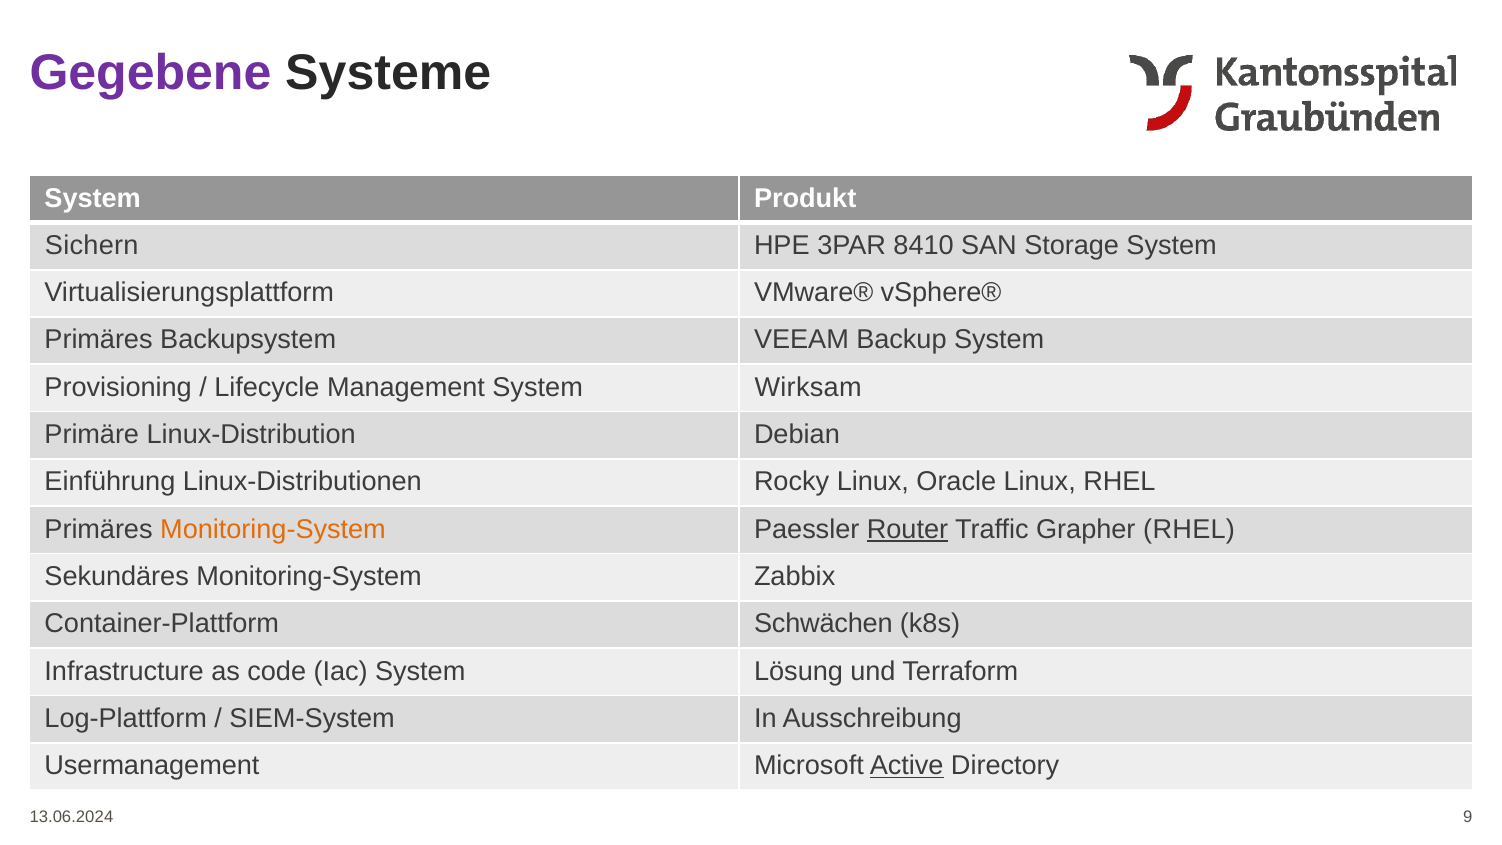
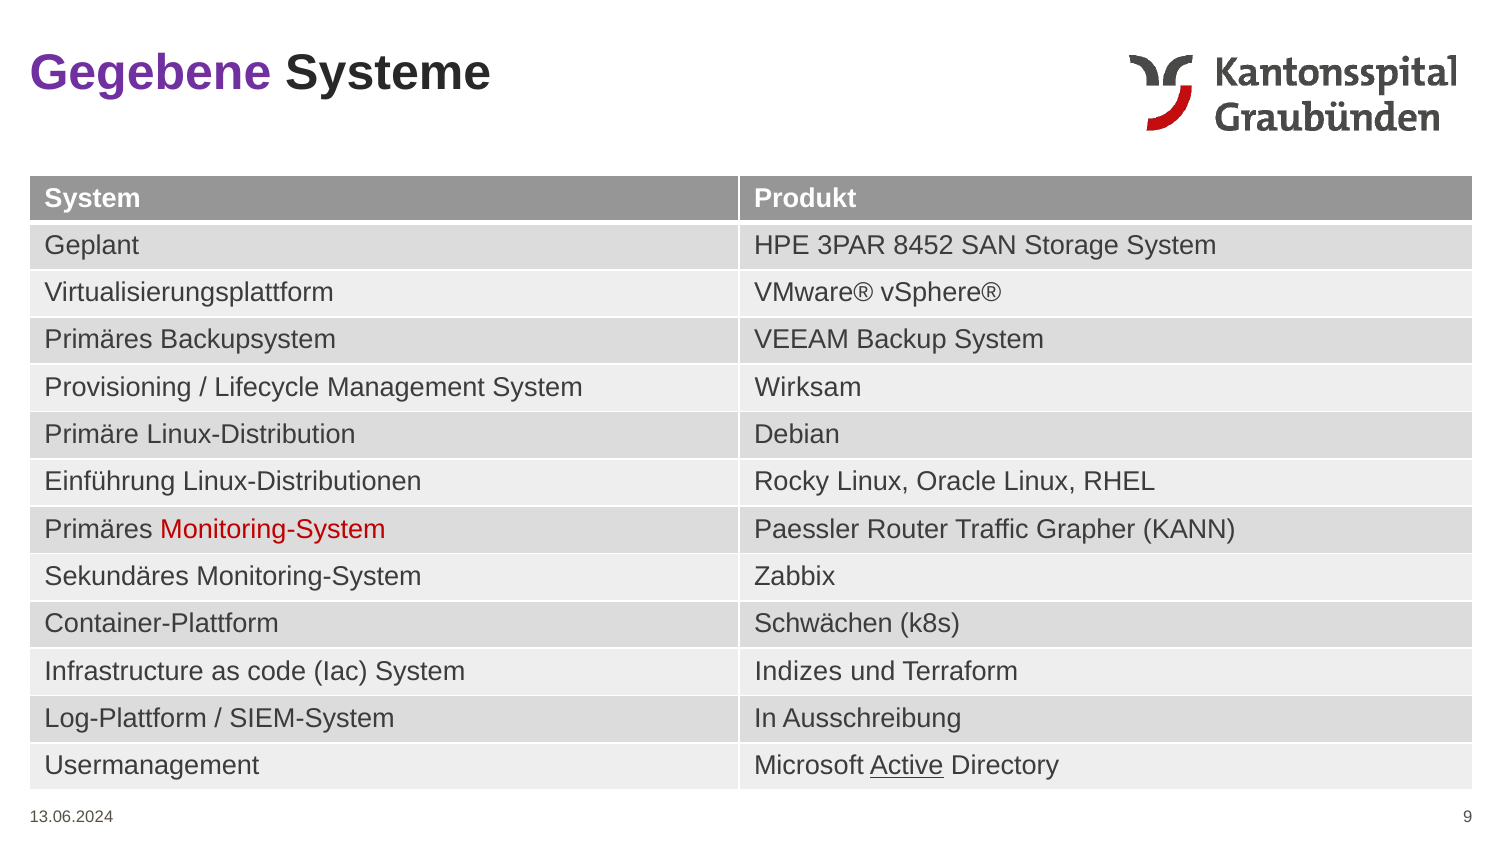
Sichern: Sichern -> Geplant (92, 245)
8410: 8410 -> 8452 (924, 245)
Monitoring-System colour: orange -> red (273, 529)
Router underline: present -> none (907, 529)
Grapher RHEL: RHEL -> KANN (1189, 529)
Lösung: Lösung -> Indizes (798, 671)
